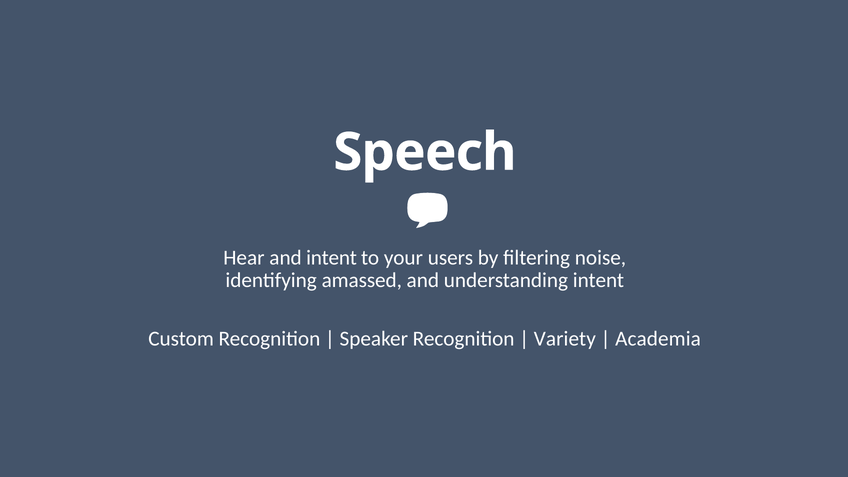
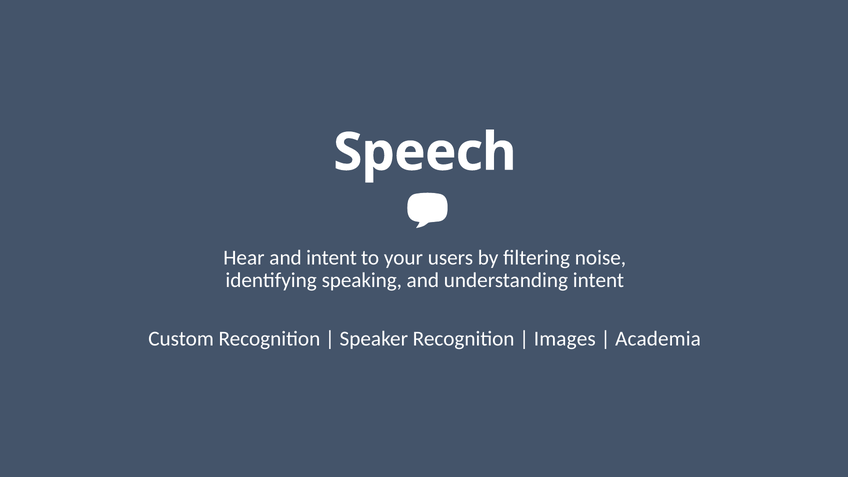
amassed: amassed -> speaking (362, 280)
Variety: Variety -> Images (565, 339)
